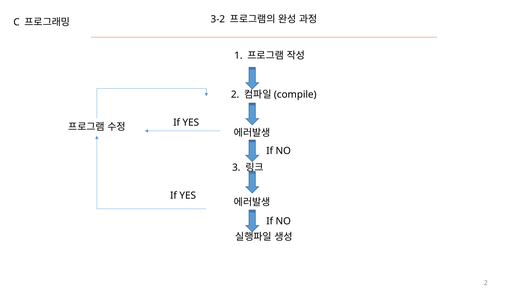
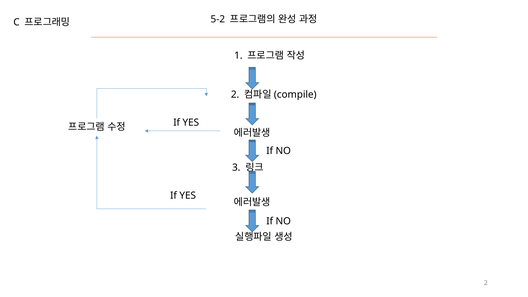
3-2: 3-2 -> 5-2 (218, 19)
